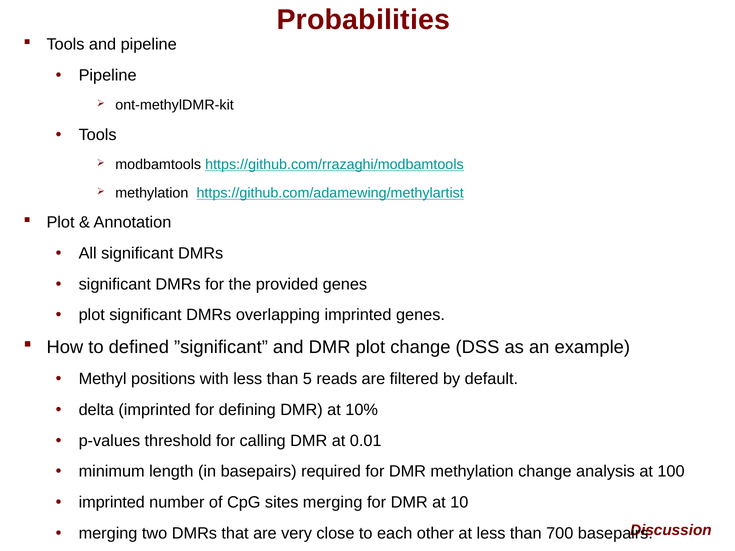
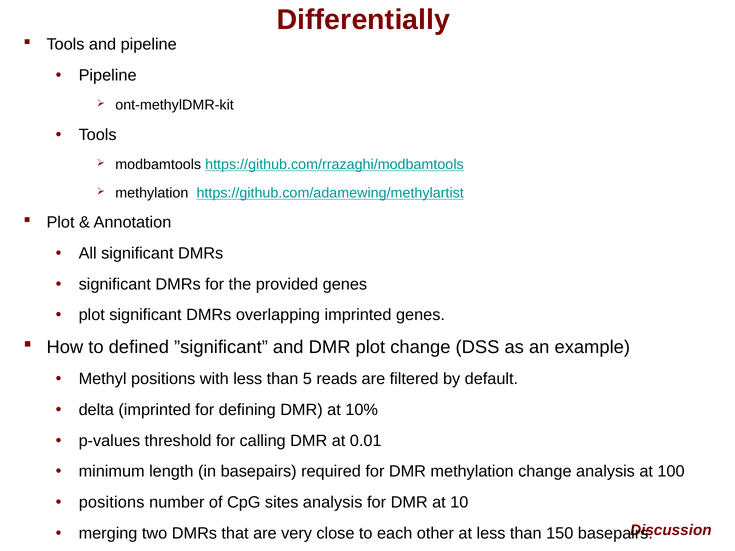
Probabilities: Probabilities -> Differentially (363, 20)
imprinted: imprinted -> positions (112, 503)
sites merging: merging -> analysis (333, 503)
700: 700 -> 150 (560, 534)
